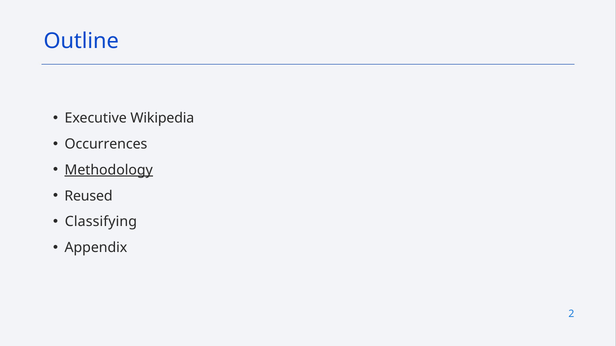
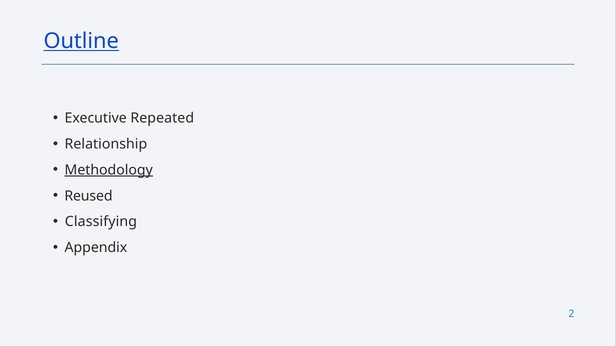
Outline underline: none -> present (81, 41)
Wikipedia: Wikipedia -> Repeated (162, 119)
Occurrences: Occurrences -> Relationship (106, 144)
